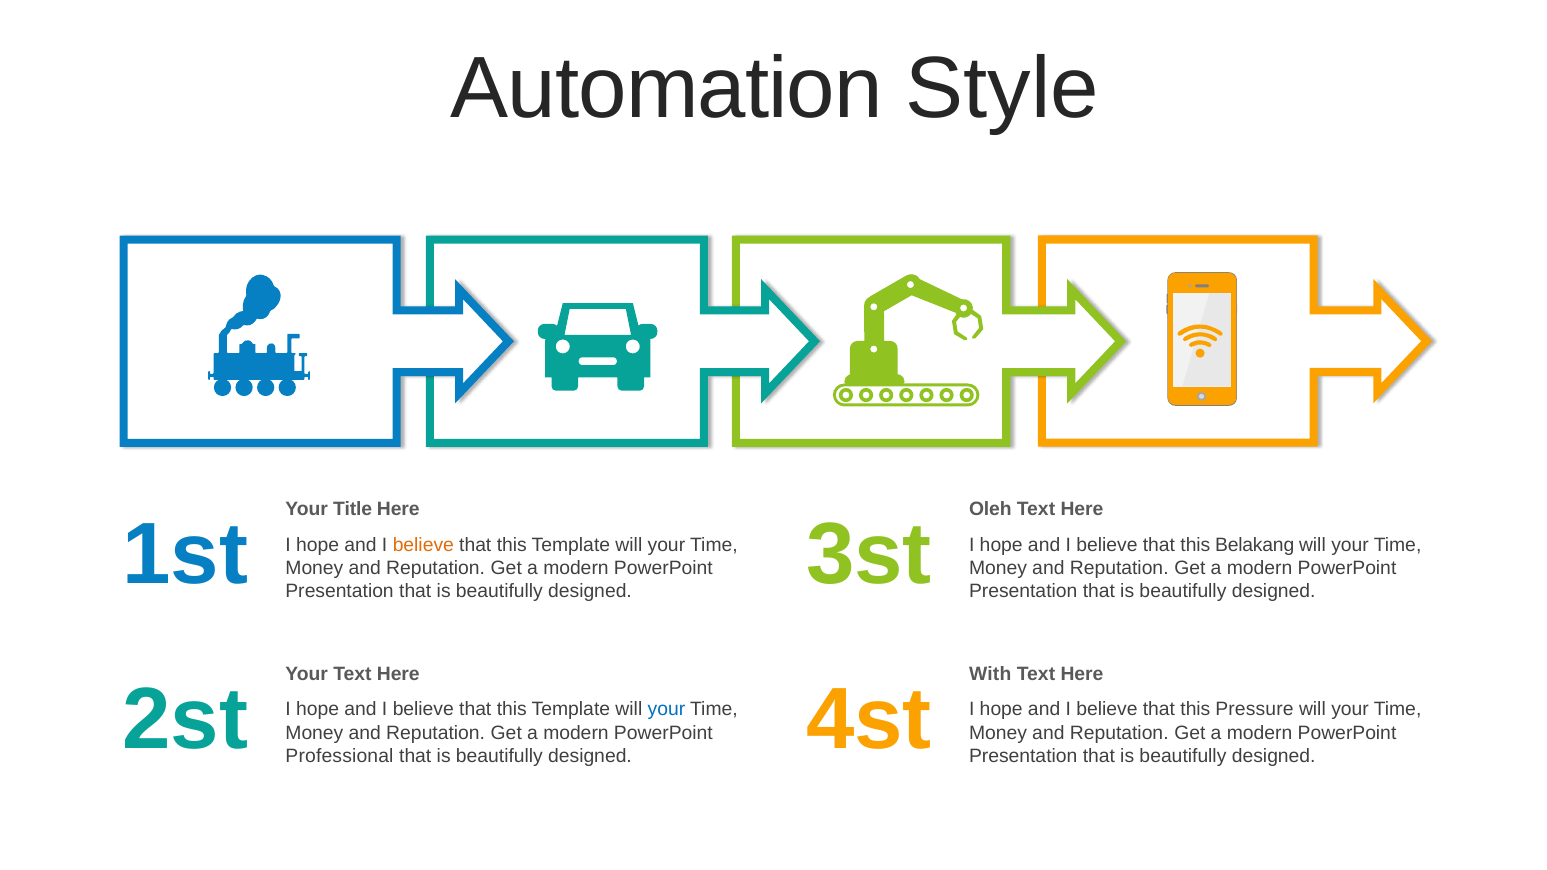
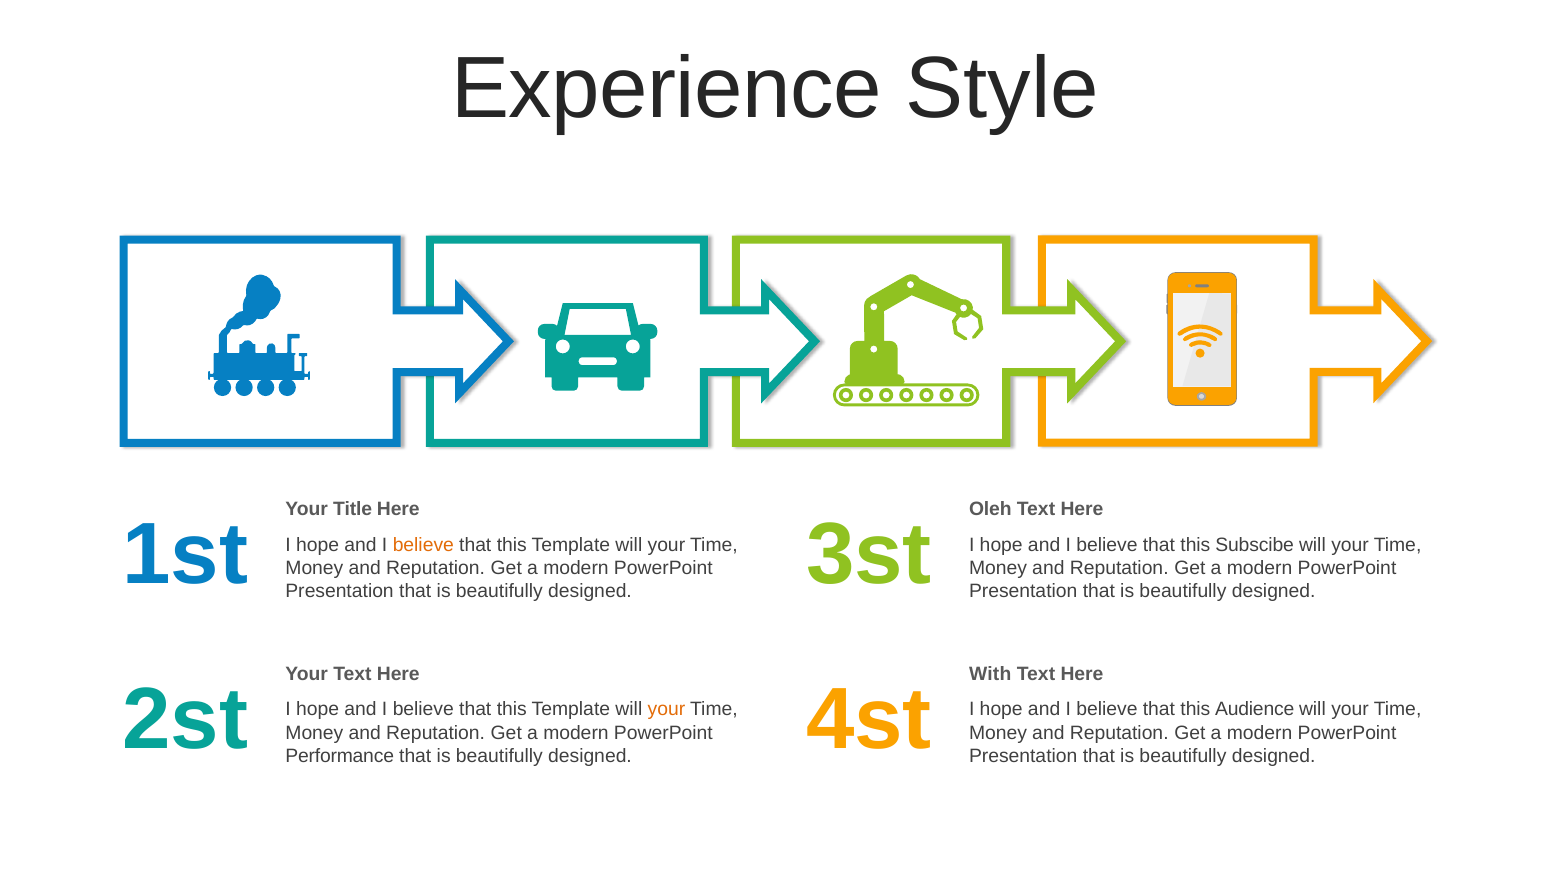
Automation: Automation -> Experience (667, 88)
Belakang: Belakang -> Subscibe (1255, 545)
your colour: blue -> orange (666, 710)
Pressure: Pressure -> Audience (1255, 710)
Professional: Professional -> Performance (340, 756)
